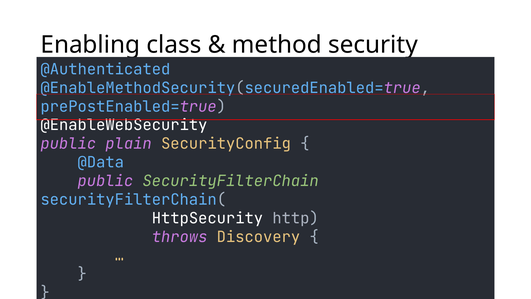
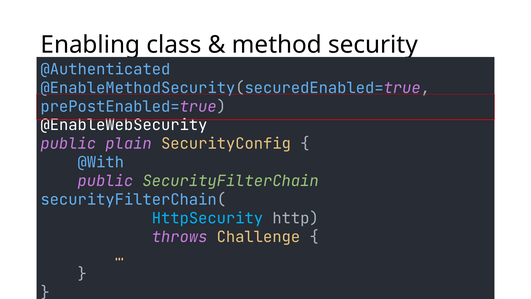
@Data: @Data -> @With (101, 162)
HttpSecurity colour: white -> light blue (207, 218)
Discovery: Discovery -> Challenge (258, 237)
